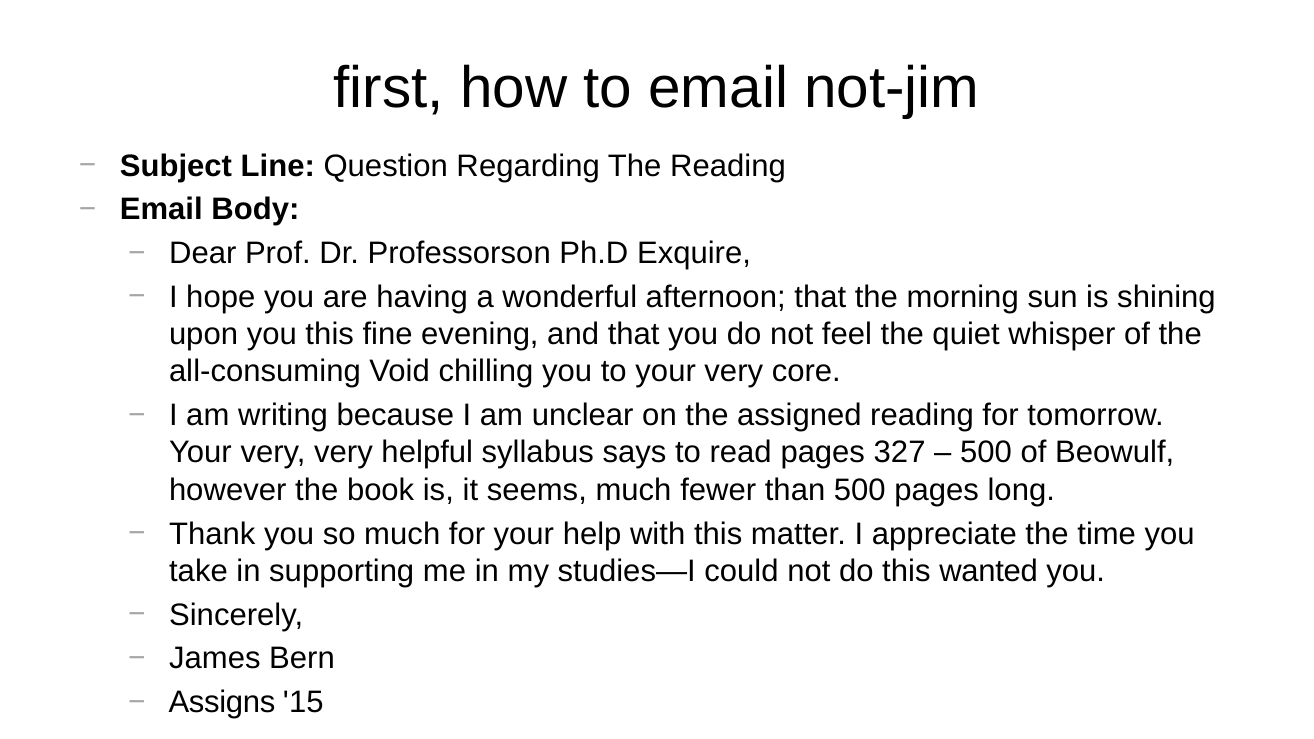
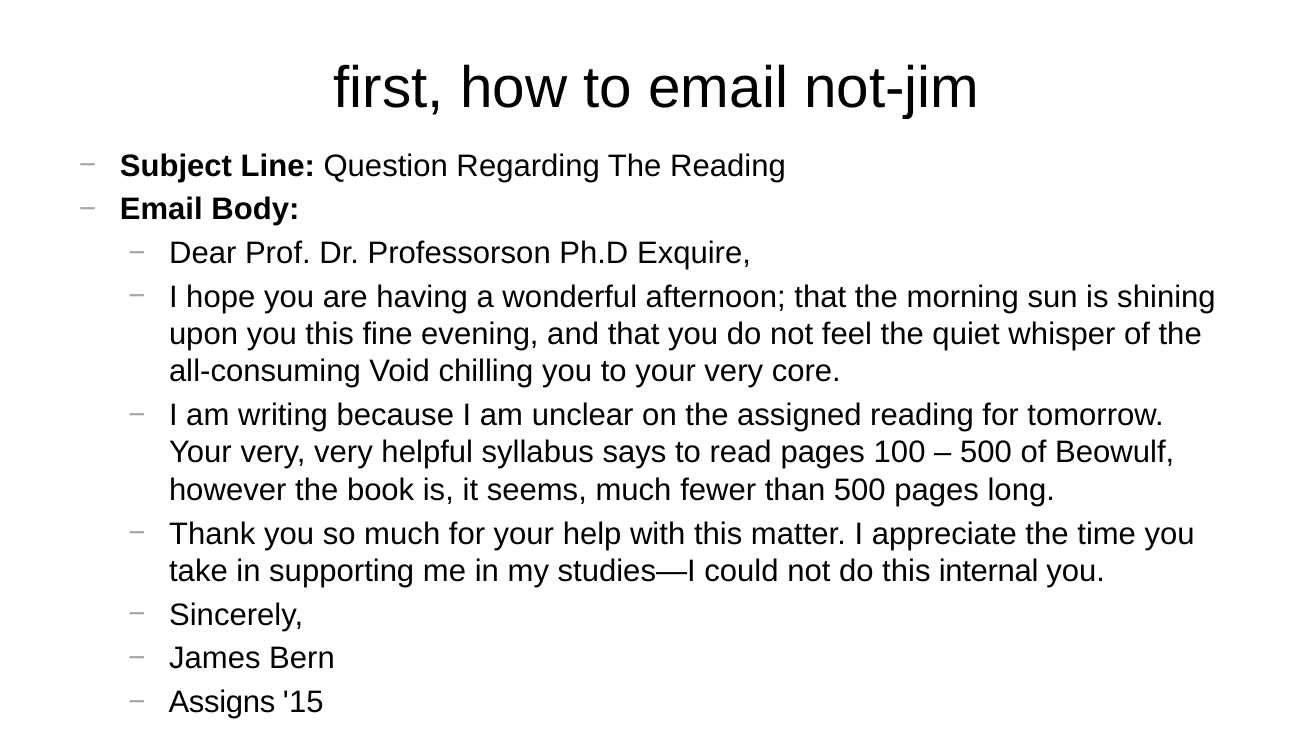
327: 327 -> 100 (900, 453)
wanted: wanted -> internal (989, 571)
